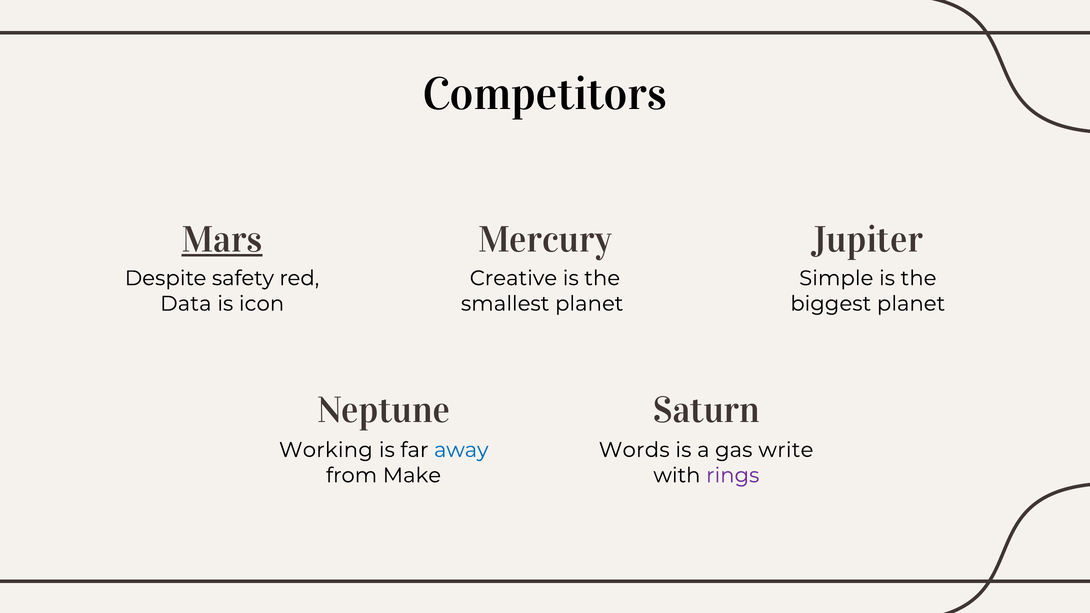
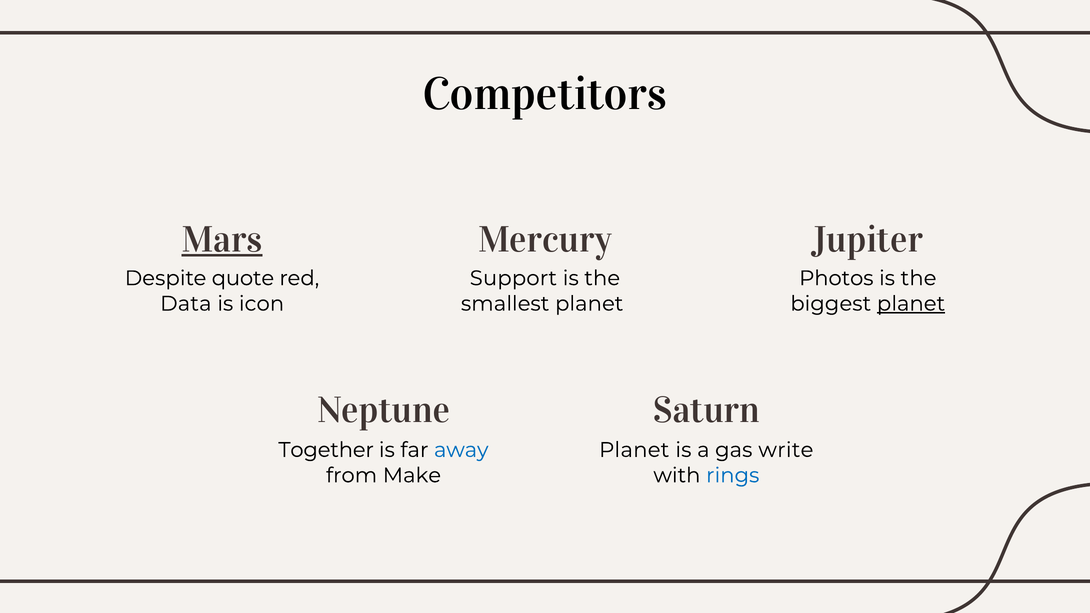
safety: safety -> quote (243, 278)
Creative: Creative -> Support (513, 278)
Simple: Simple -> Photos (836, 278)
planet underline: none -> present (911, 304)
Working: Working -> Together (326, 450)
Words: Words -> Planet (634, 450)
rings colour: purple -> blue (733, 475)
